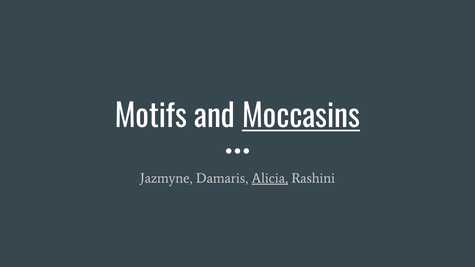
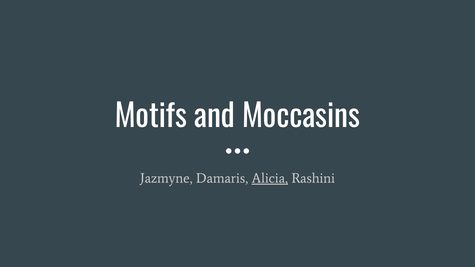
Moccasins underline: present -> none (301, 117)
